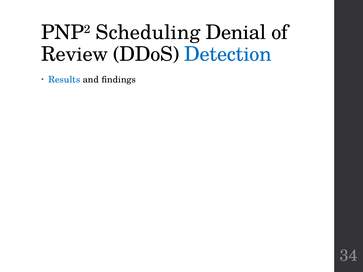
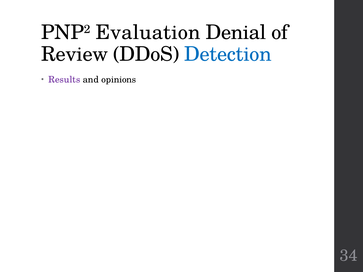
Scheduling: Scheduling -> Evaluation (148, 33)
Results colour: blue -> purple (64, 80)
ﬁndings: ﬁndings -> opinions (119, 80)
